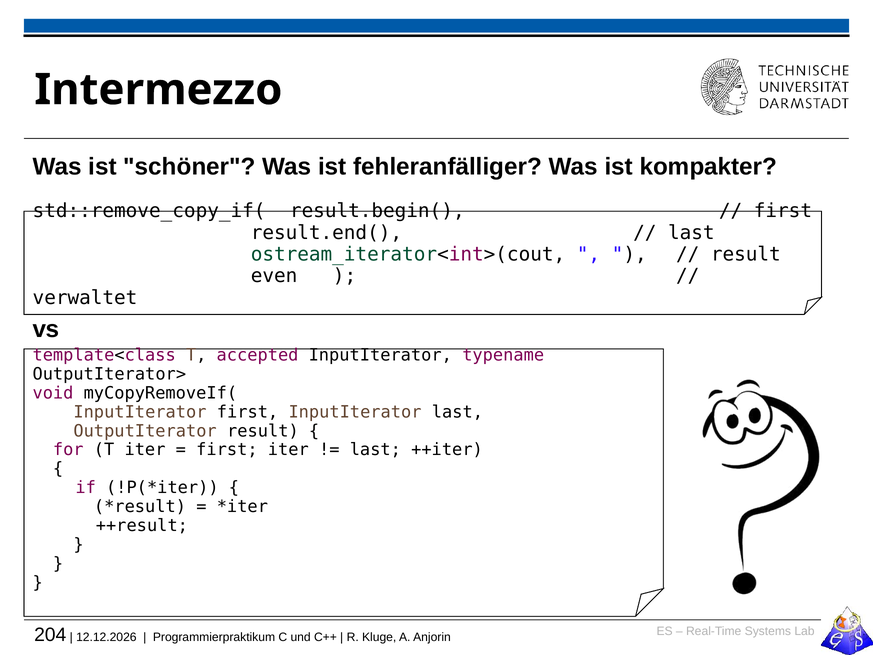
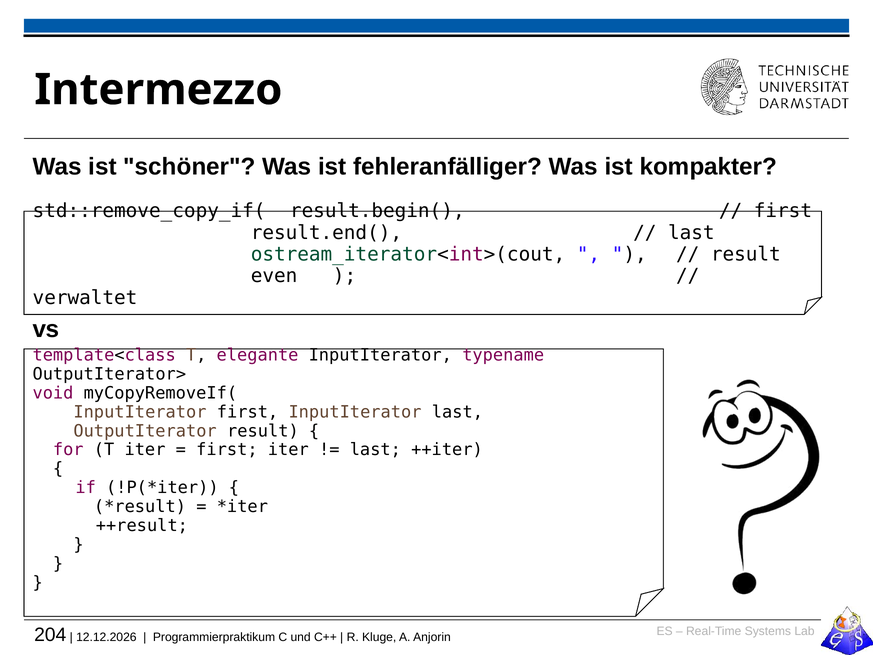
accepted: accepted -> elegante (258, 355)
